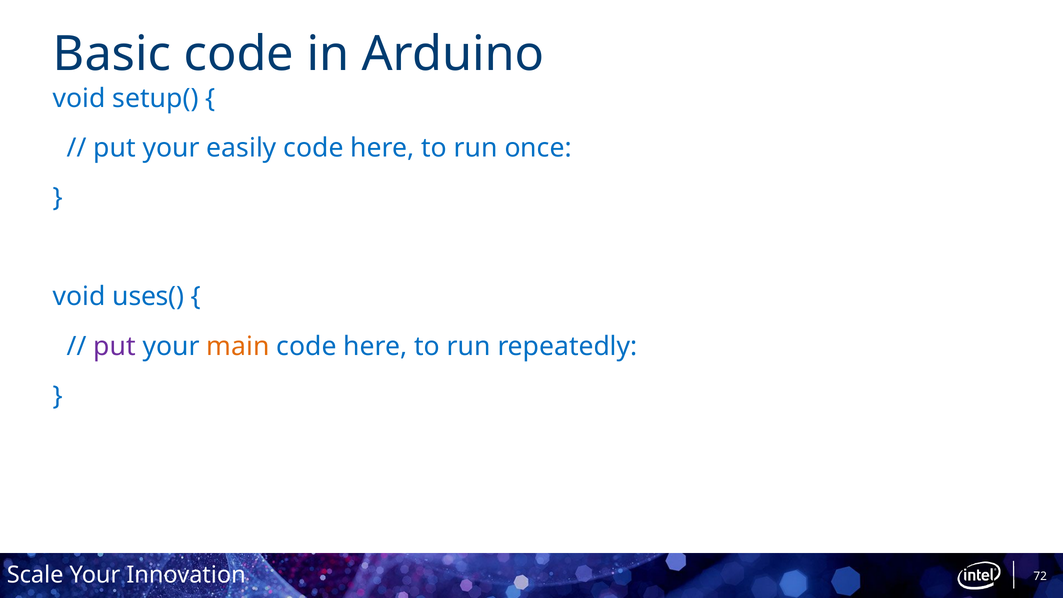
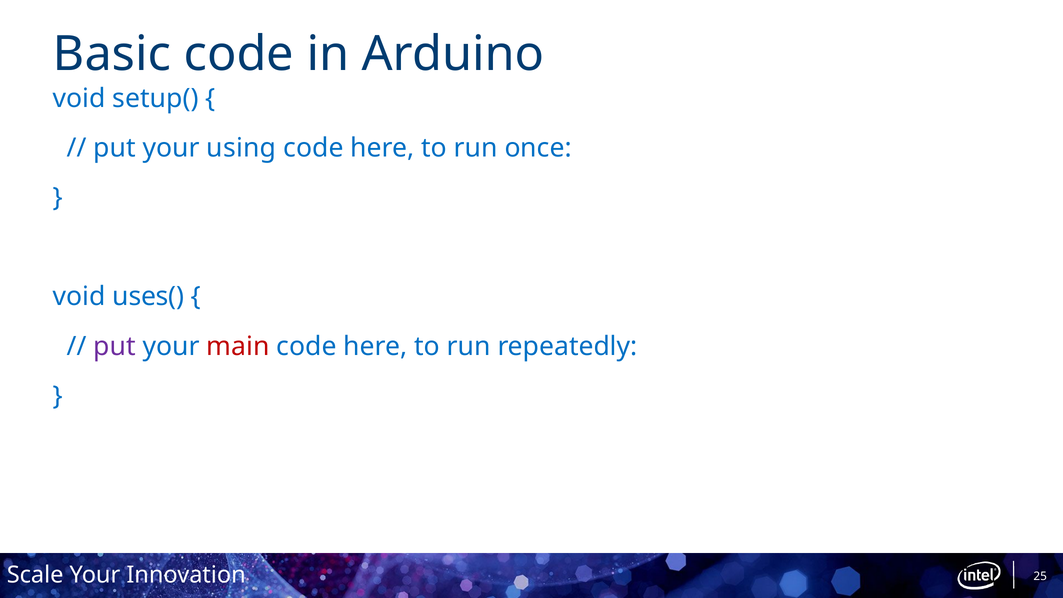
easily: easily -> using (241, 148)
main colour: orange -> red (238, 346)
72: 72 -> 25 (1040, 576)
